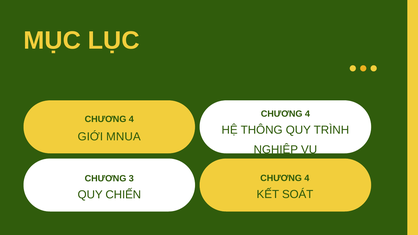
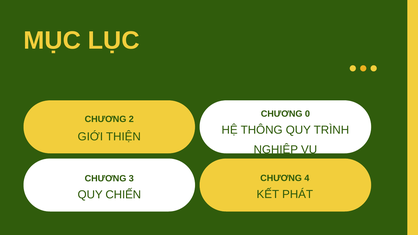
4: 4 -> 0 (307, 114)
4: 4 -> 2 (131, 119)
MNUA: MNUA -> THIỆN (123, 137)
SOÁT: SOÁT -> PHÁT (298, 194)
